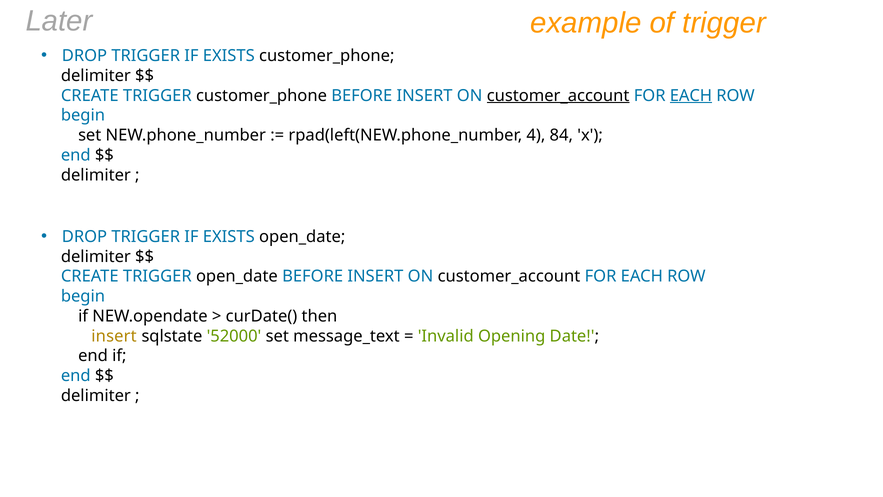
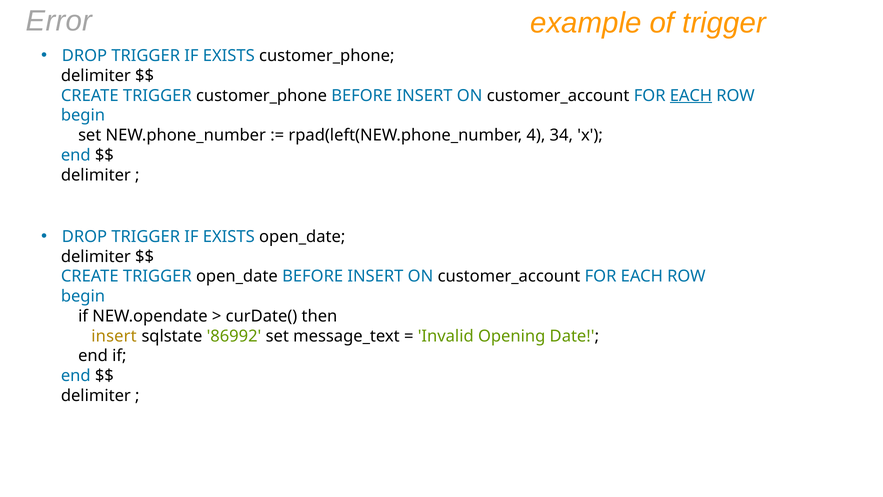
Later: Later -> Error (59, 21)
customer_account underline: present -> none (558, 96)
84: 84 -> 34 (561, 135)
52000: 52000 -> 86992 (234, 336)
